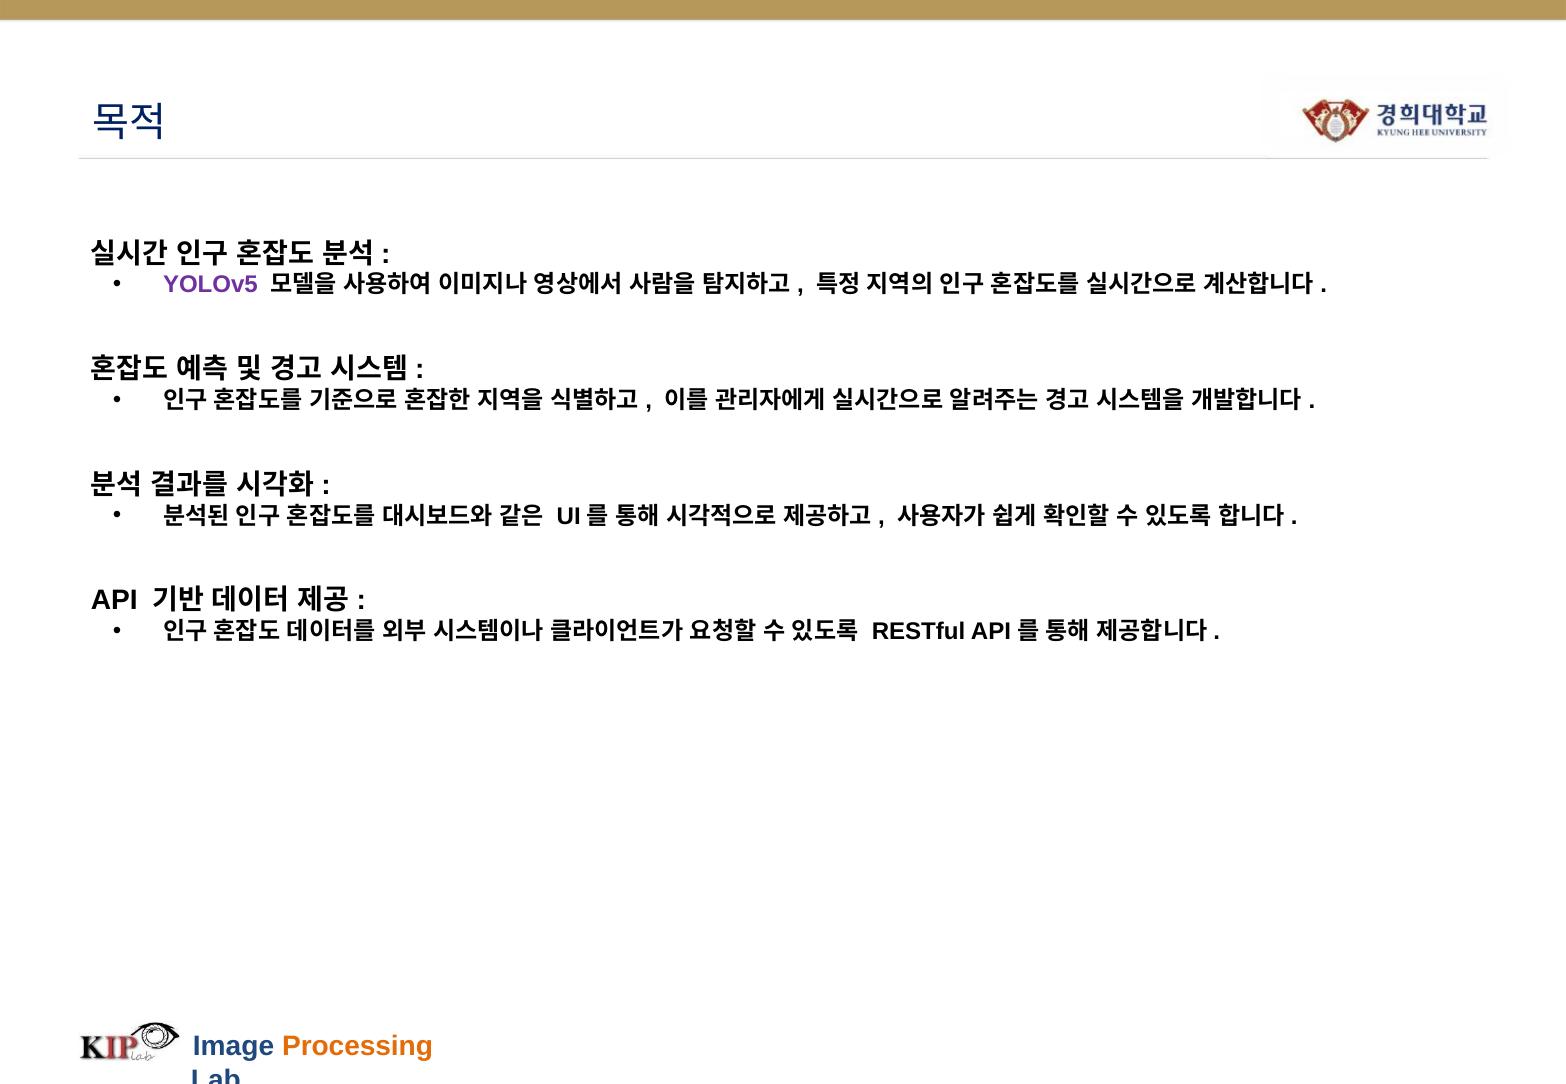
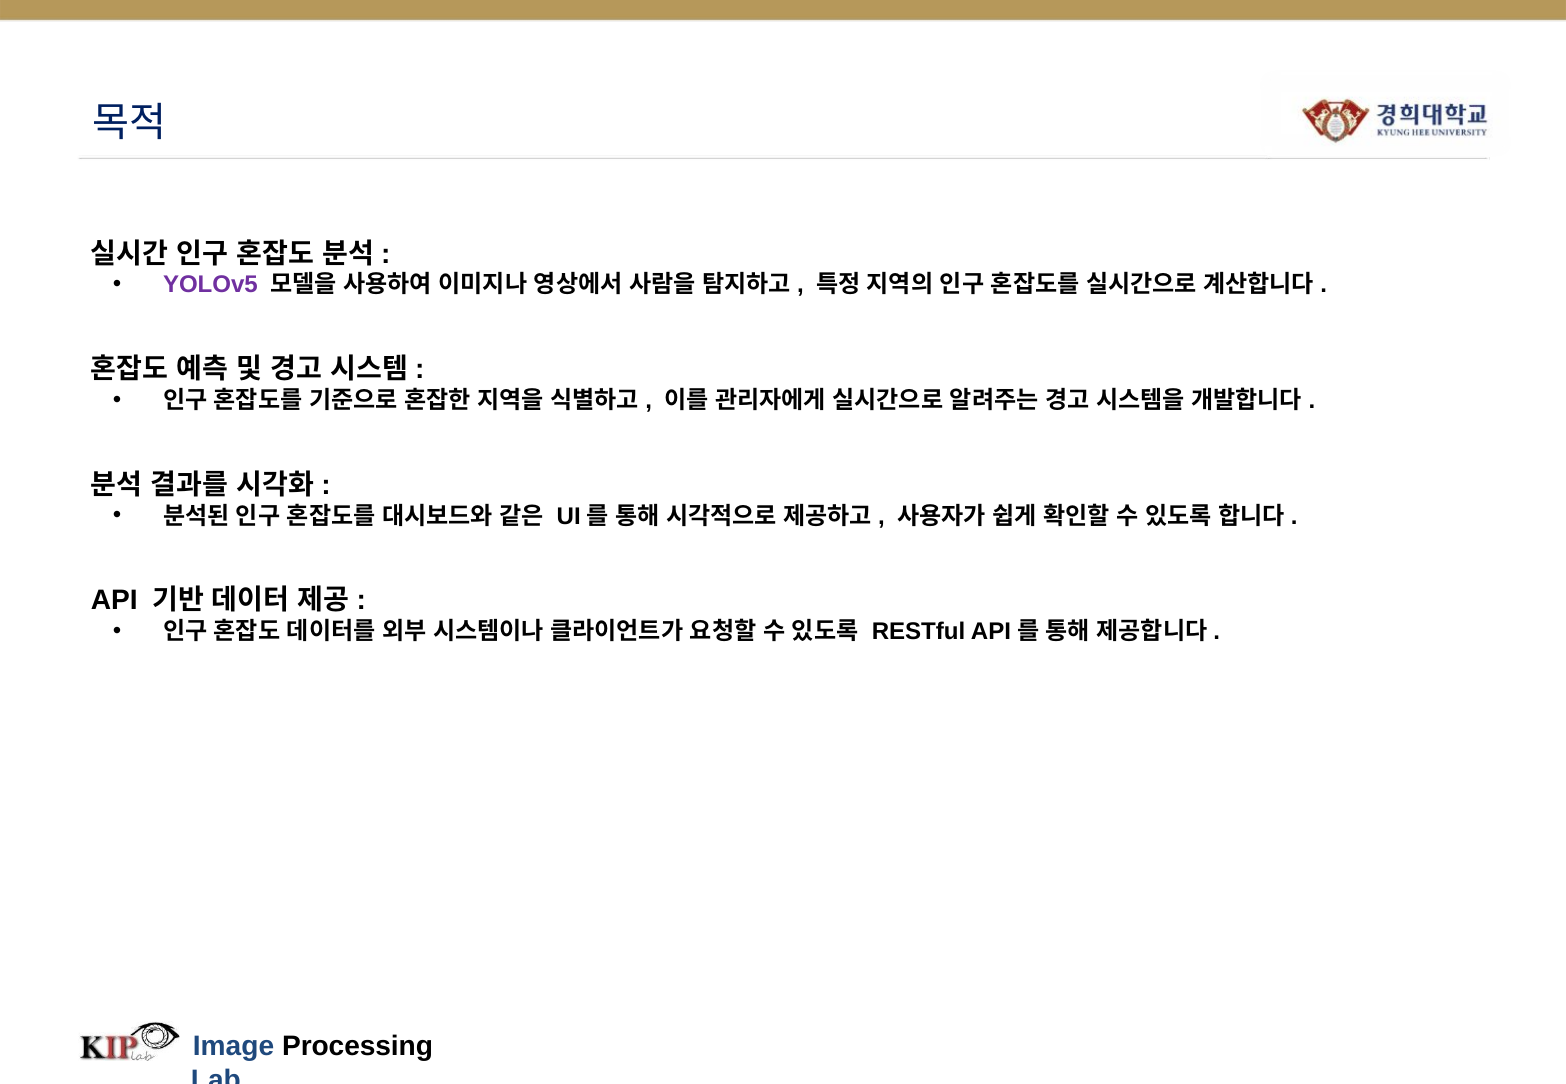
Processing colour: orange -> black (358, 1046)
